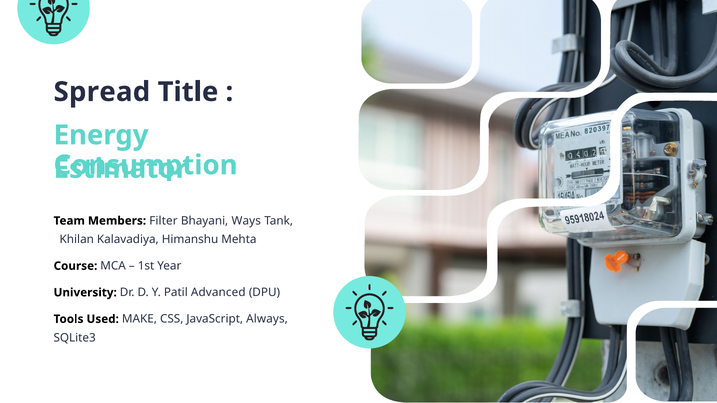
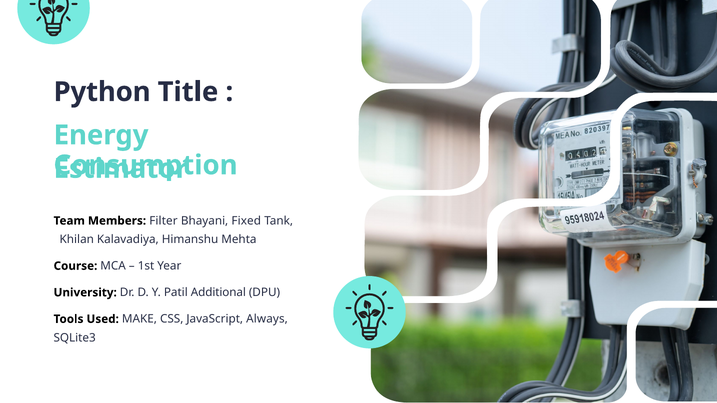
Spread: Spread -> Python (102, 92)
Ways: Ways -> Fixed (246, 221)
Advanced: Advanced -> Additional (218, 293)
